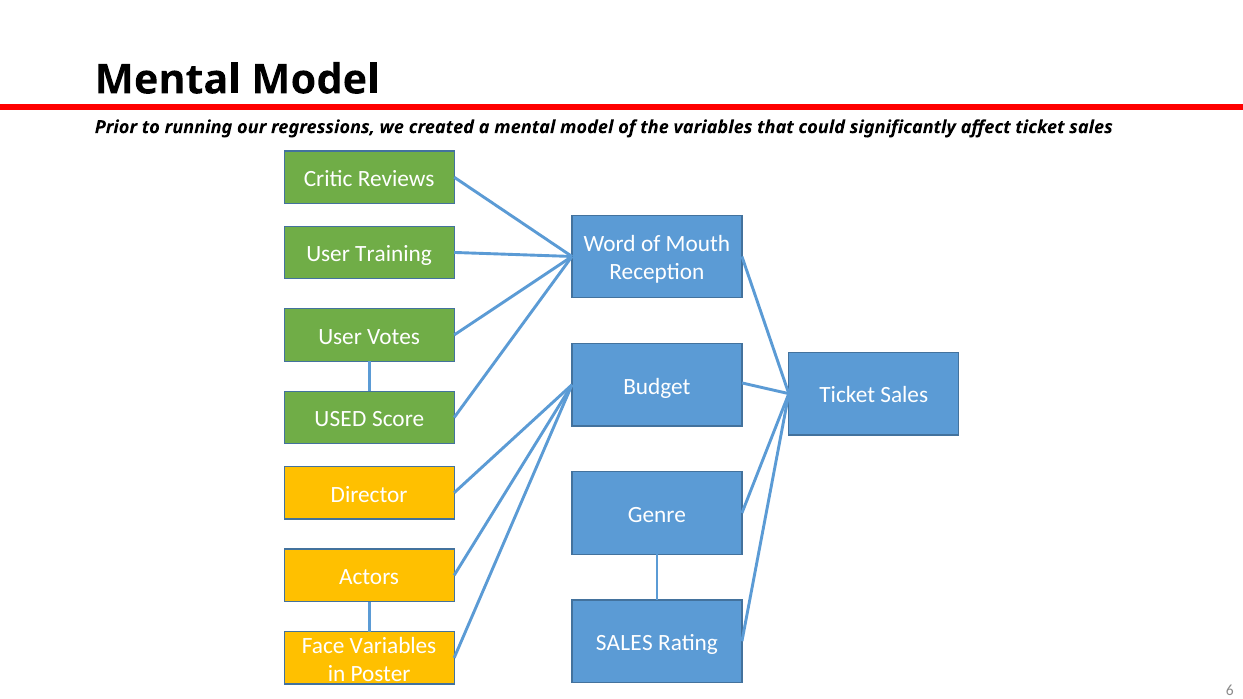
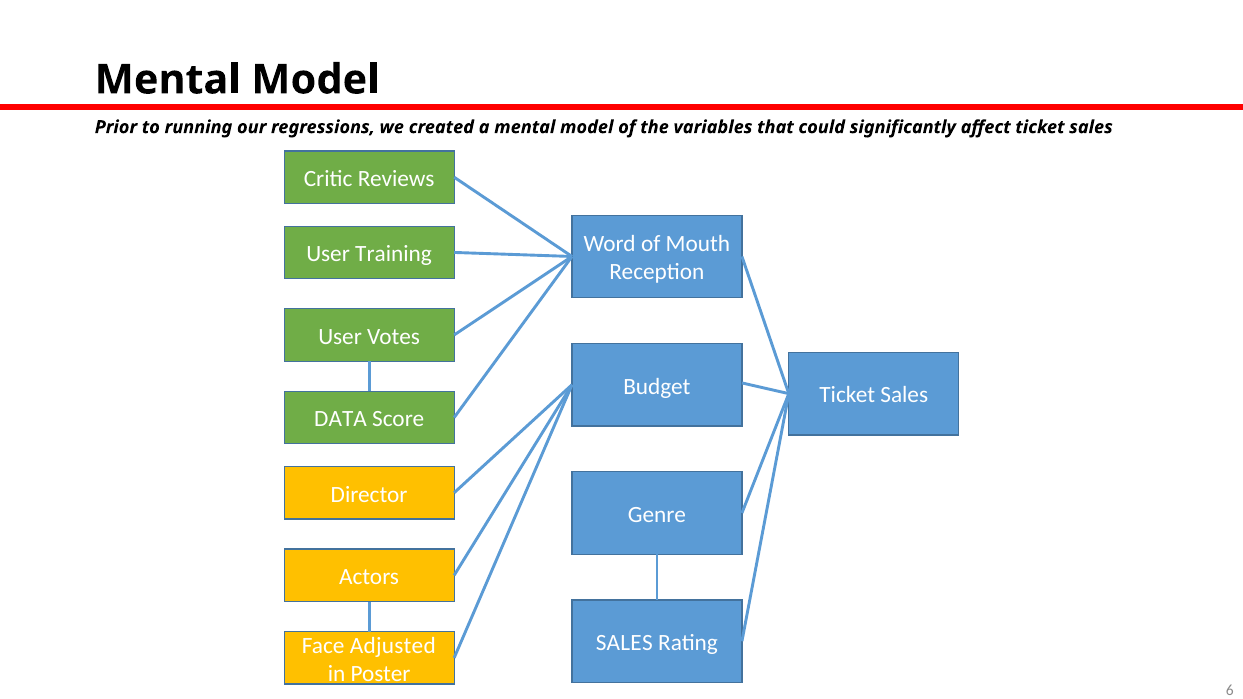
USED: USED -> DATA (341, 419)
Face Variables: Variables -> Adjusted (393, 646)
